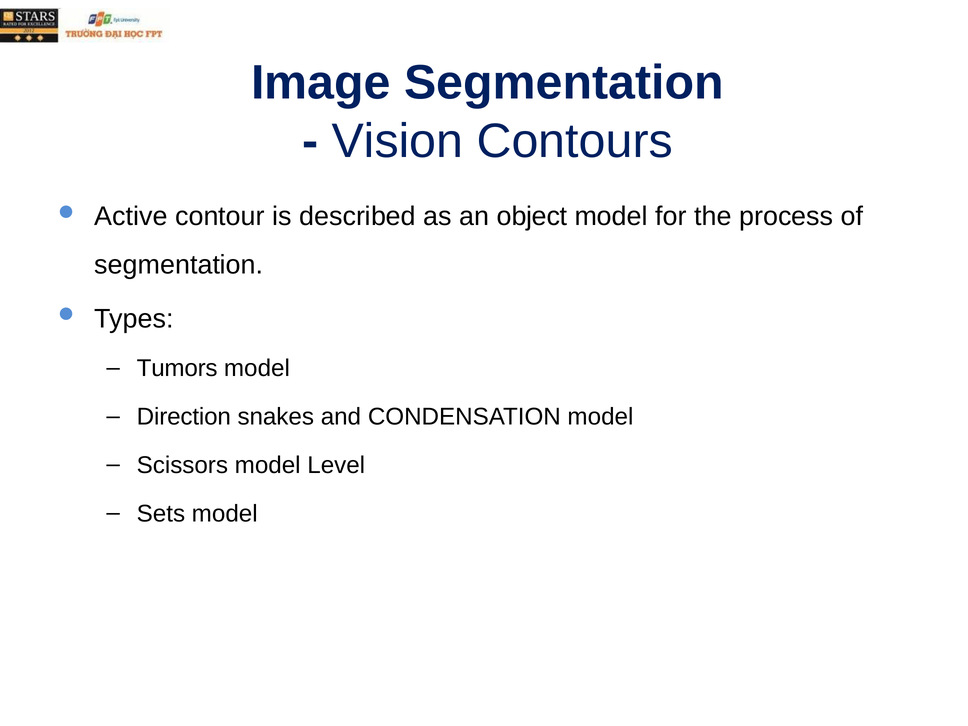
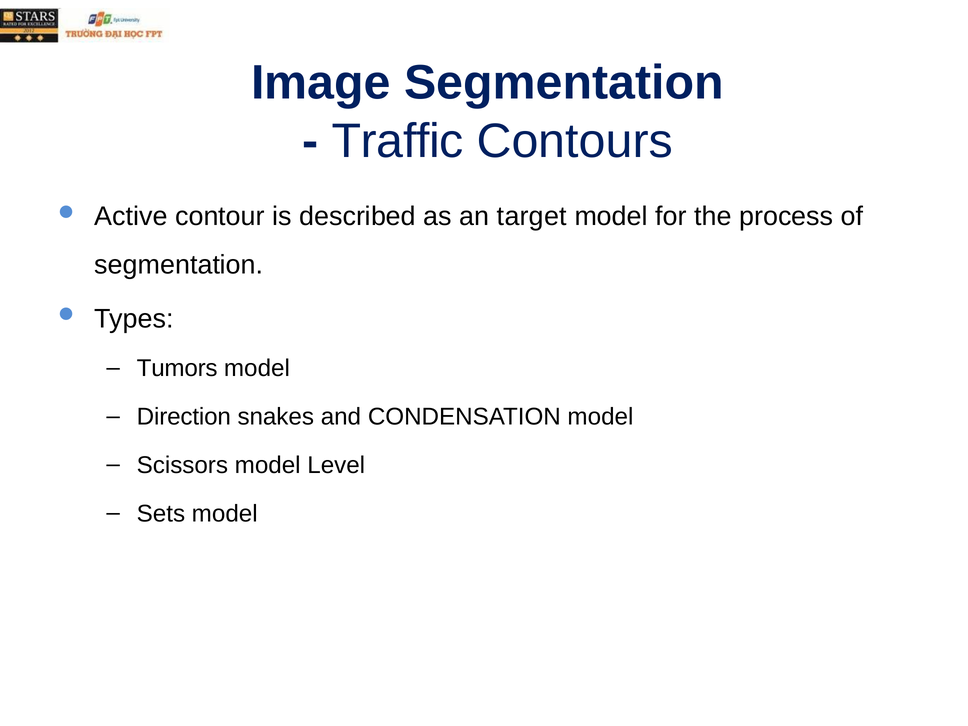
Vision: Vision -> Traffic (398, 141)
object: object -> target (532, 216)
